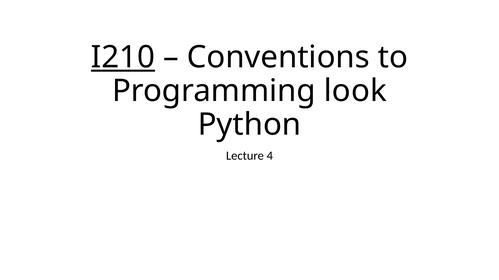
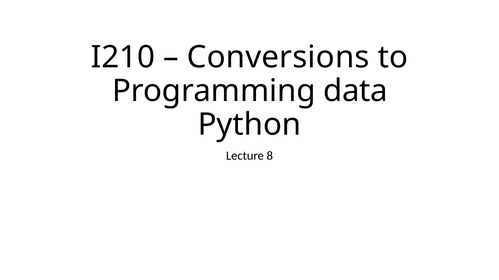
I210 underline: present -> none (123, 57)
Conventions: Conventions -> Conversions (278, 57)
look: look -> data (355, 91)
4: 4 -> 8 (270, 156)
